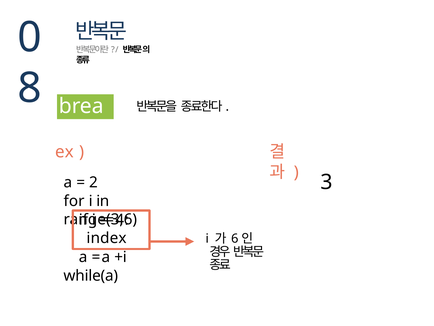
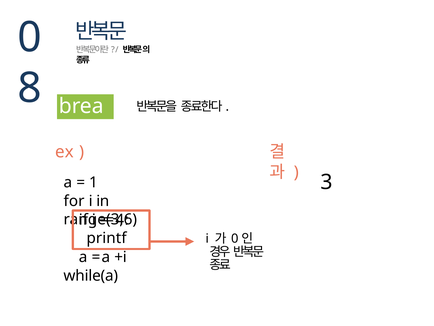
2: 2 -> 1 (93, 182)
index: index -> printf (107, 238)
6: 6 -> 0 (235, 238)
